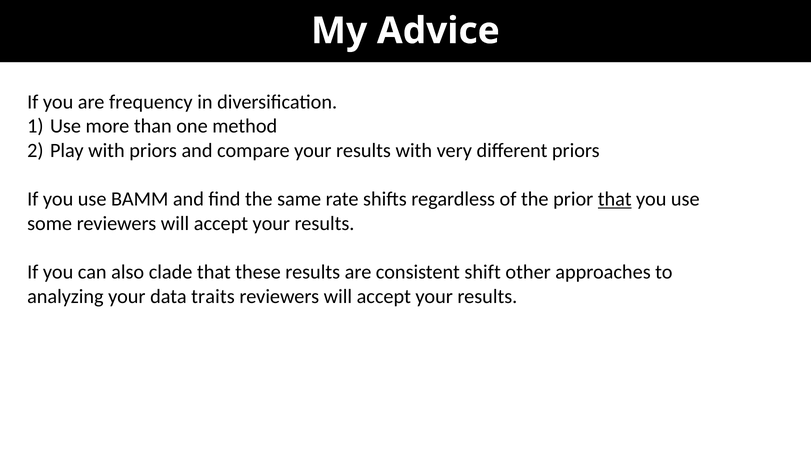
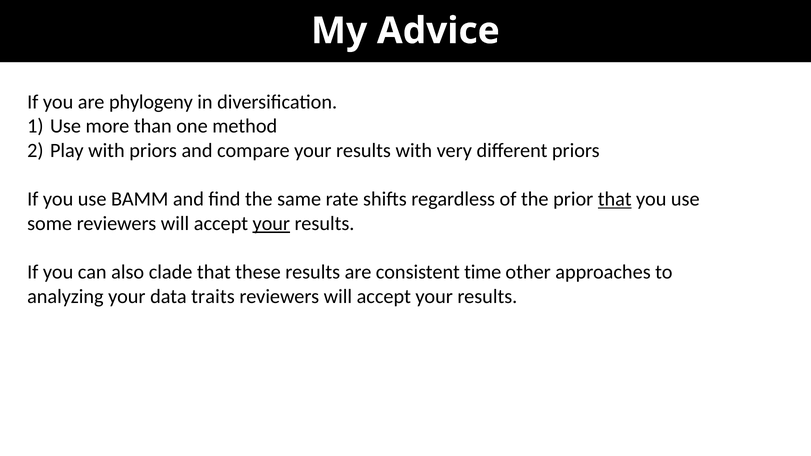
frequency: frequency -> phylogeny (151, 102)
your underline: none -> present (271, 224)
shift: shift -> time (483, 272)
